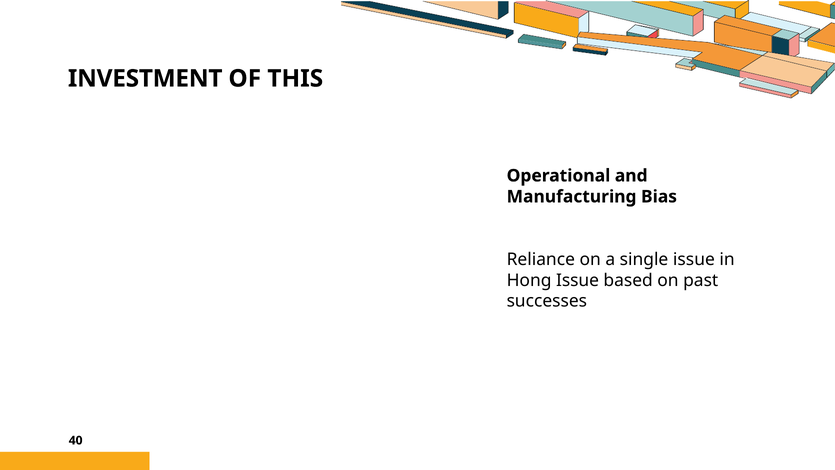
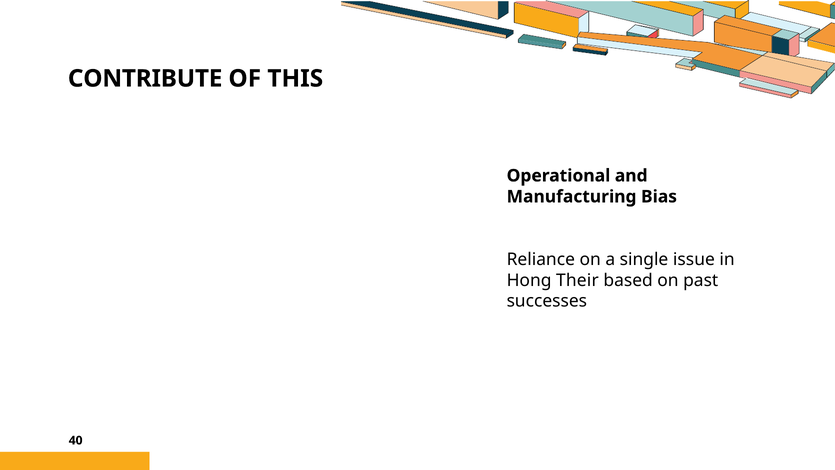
INVESTMENT: INVESTMENT -> CONTRIBUTE (145, 79)
Hong Issue: Issue -> Their (577, 280)
